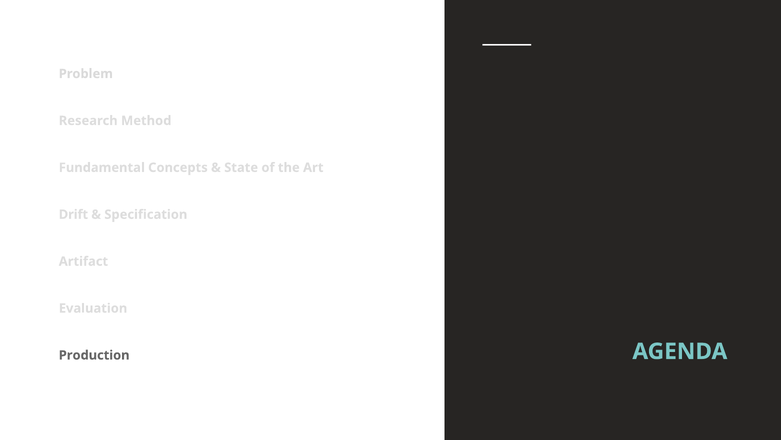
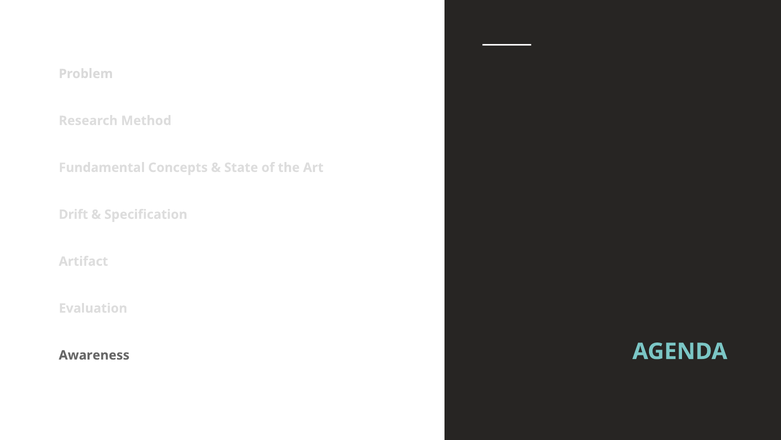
Production: Production -> Awareness (94, 355)
